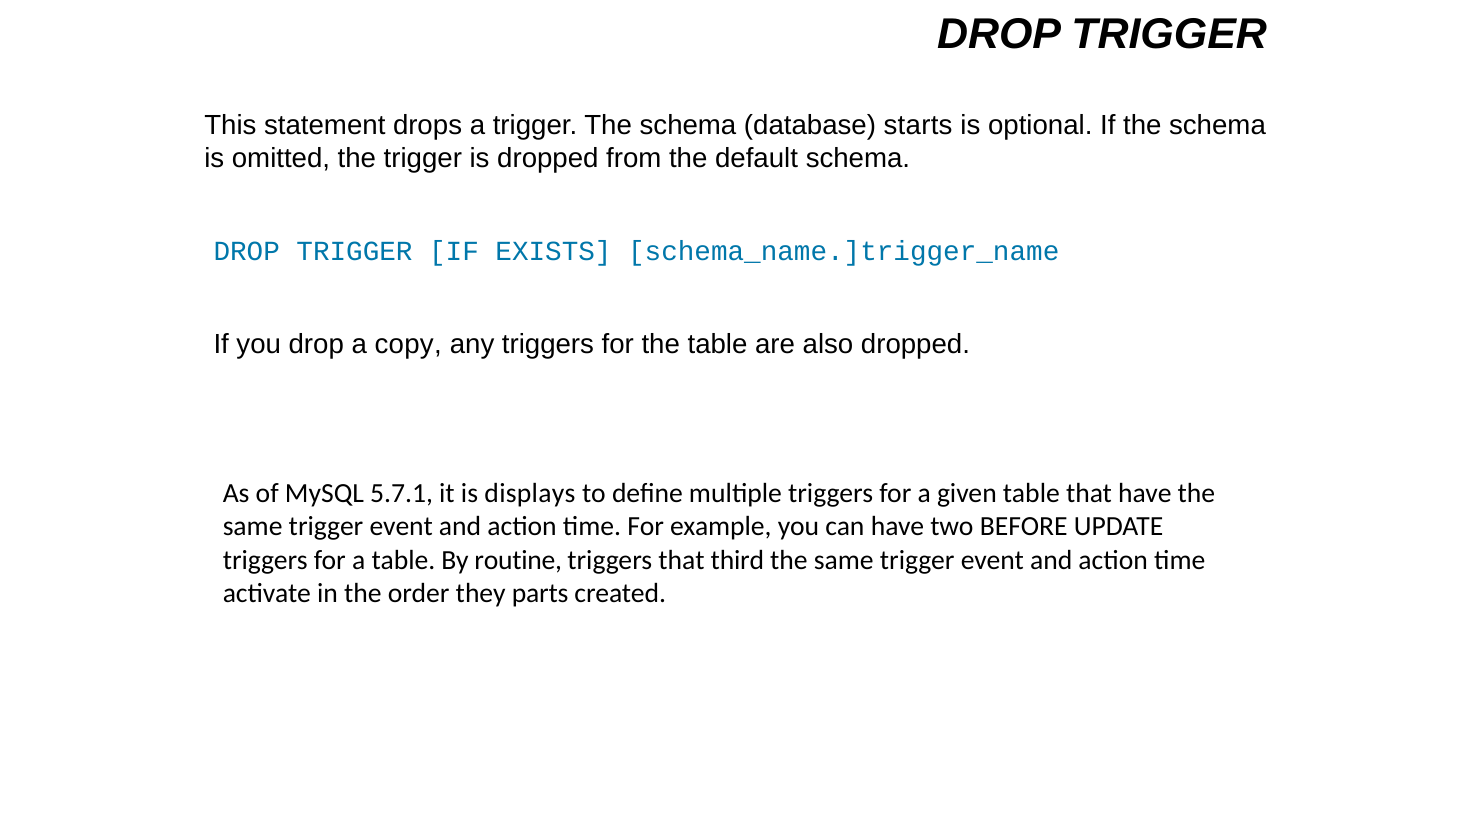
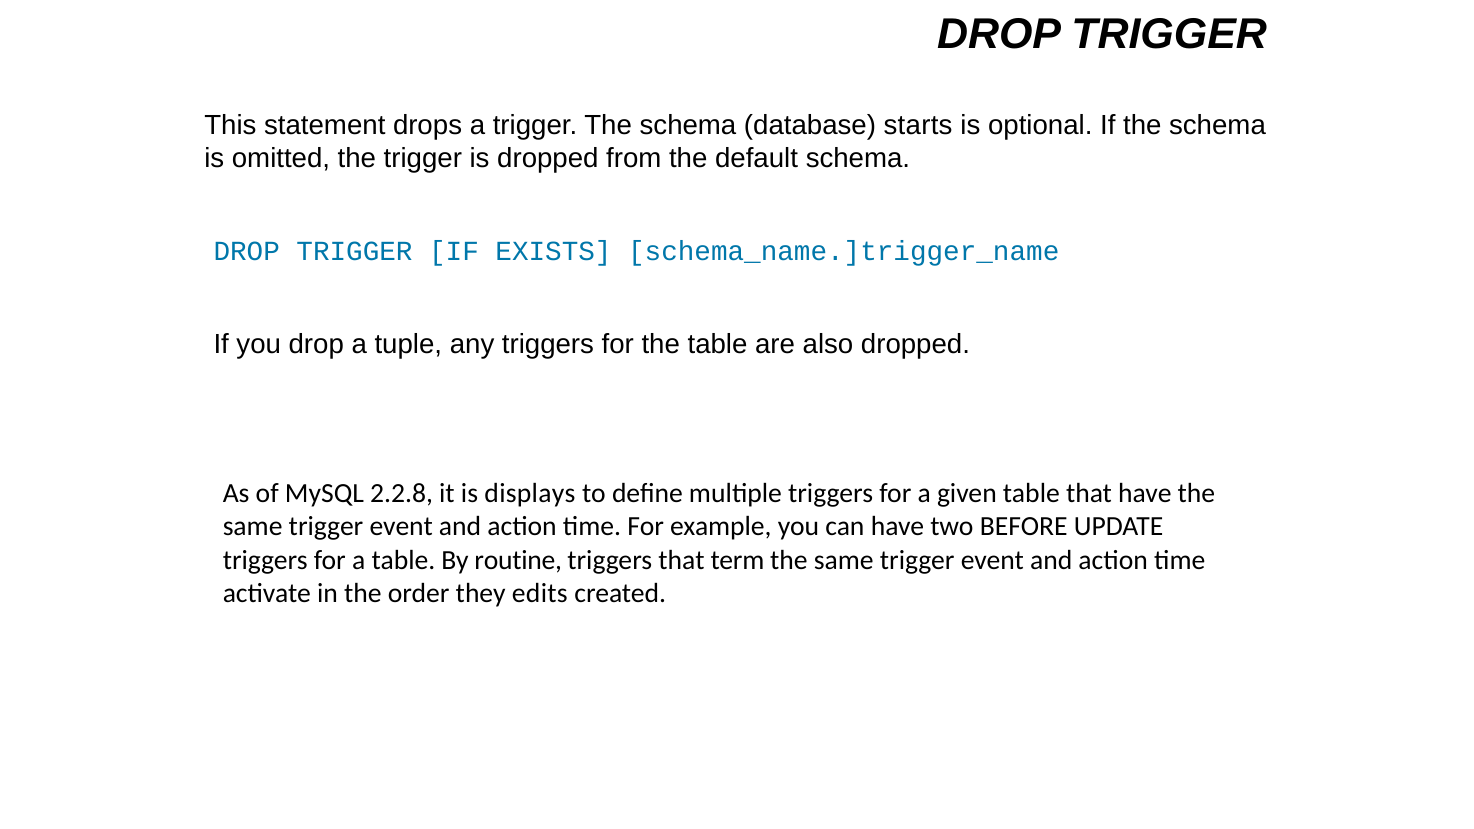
copy: copy -> tuple (408, 344)
5.7.1: 5.7.1 -> 2.2.8 (402, 494)
third: third -> term (737, 560)
parts: parts -> edits (540, 593)
